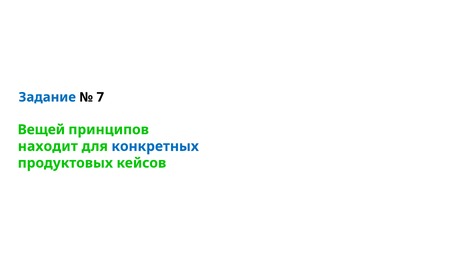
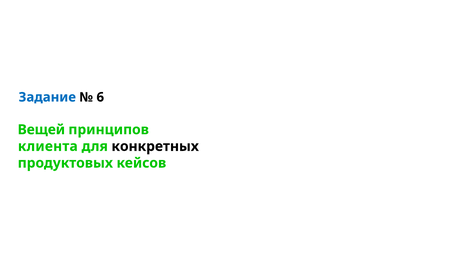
7: 7 -> 6 (100, 97)
находит: находит -> клиента (48, 146)
конкретных colour: blue -> black (155, 146)
